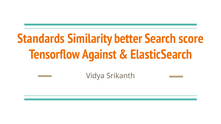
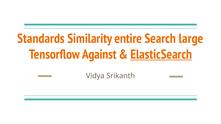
better: better -> entire (128, 39)
score: score -> large (191, 39)
ElasticSearch underline: none -> present (161, 54)
